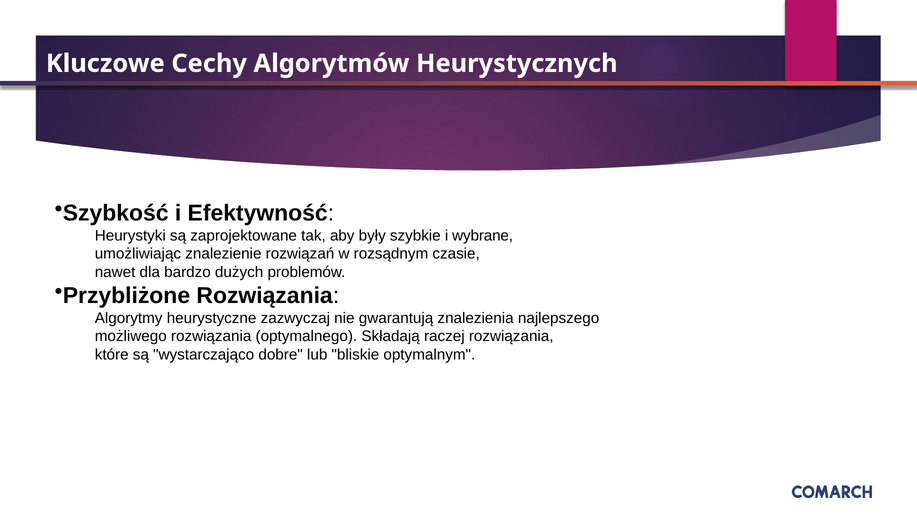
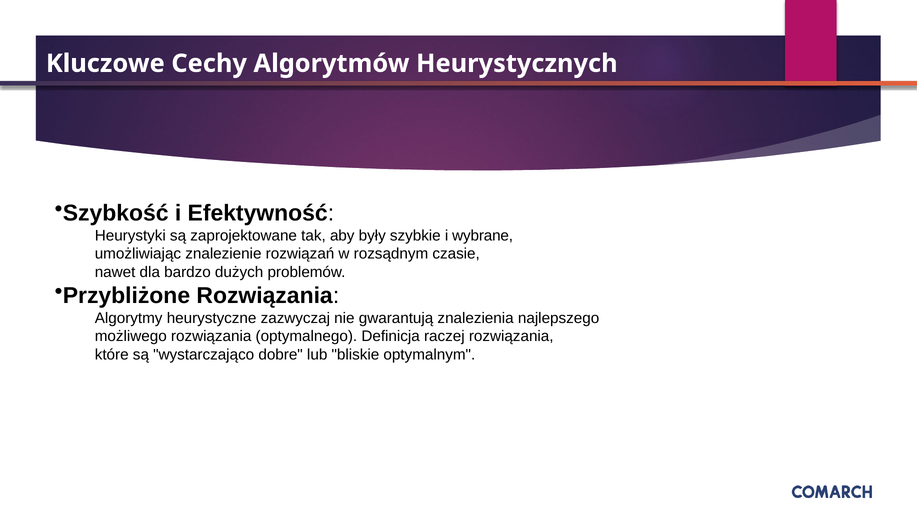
Składają: Składają -> Definicja (391, 336)
